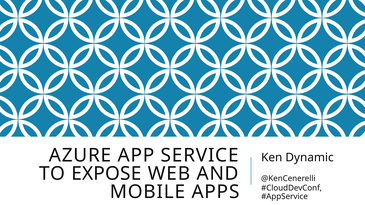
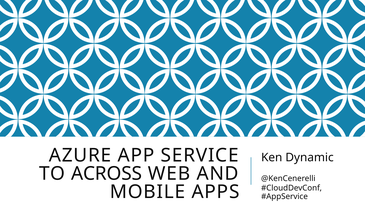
EXPOSE: EXPOSE -> ACROSS (107, 174)
